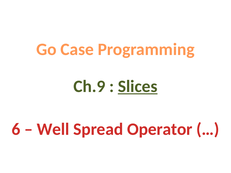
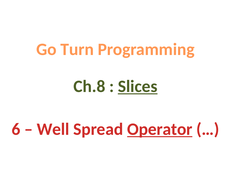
Case: Case -> Turn (77, 49)
Ch.9: Ch.9 -> Ch.8 (89, 87)
Operator underline: none -> present (160, 129)
